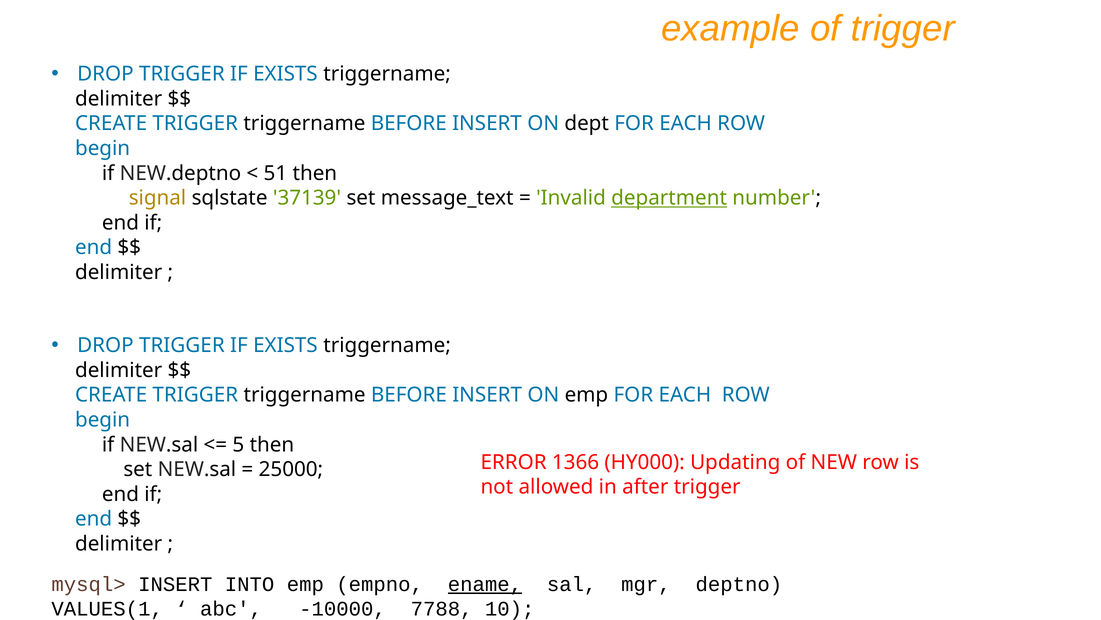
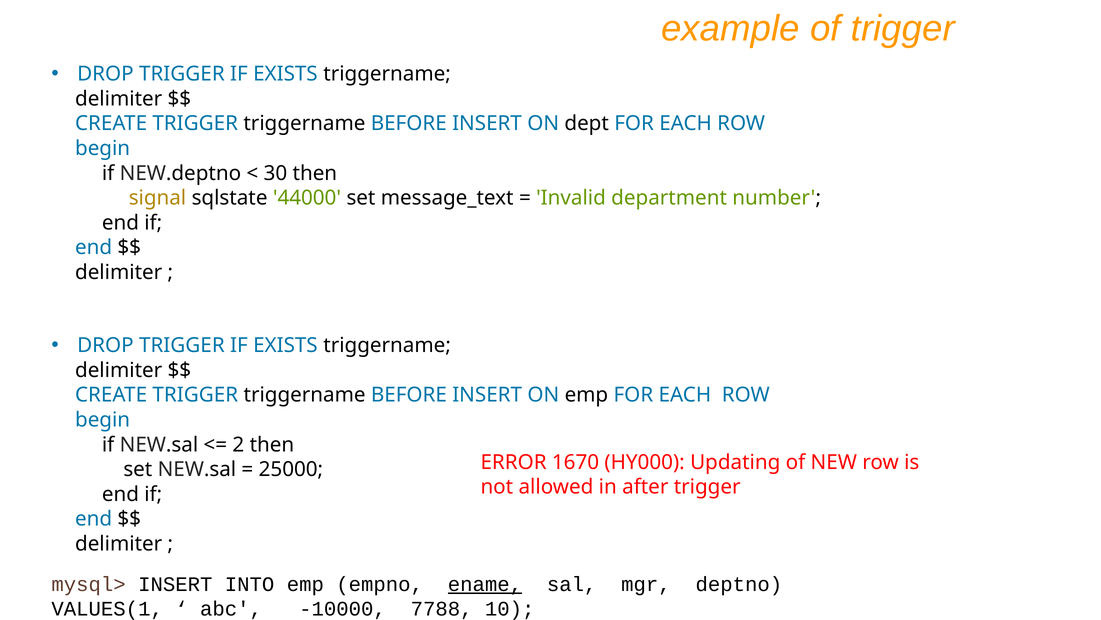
51: 51 -> 30 (275, 173)
37139: 37139 -> 44000 (307, 198)
department underline: present -> none (669, 198)
5: 5 -> 2 (238, 444)
1366: 1366 -> 1670 (576, 462)
